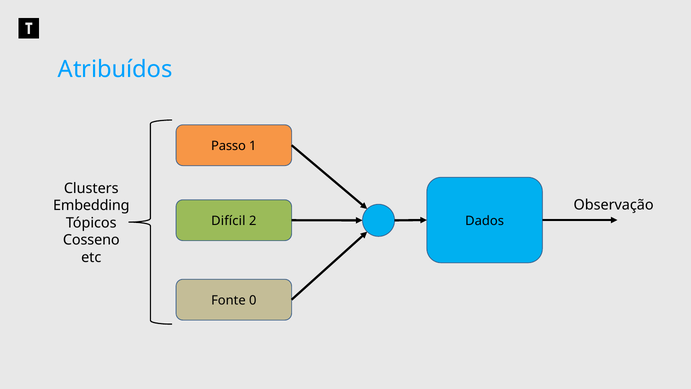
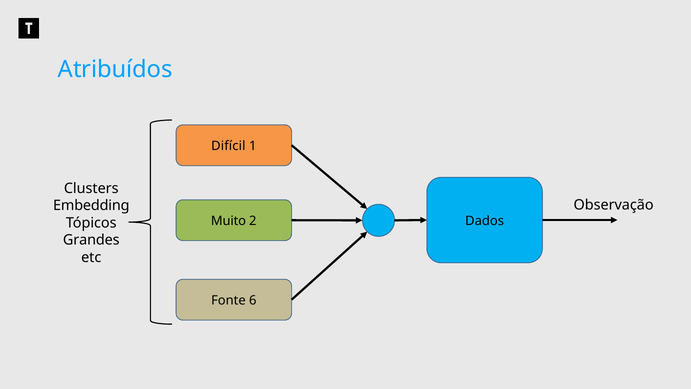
Passo: Passo -> Difícil (228, 146)
Difícil: Difícil -> Muito (228, 221)
Cosseno: Cosseno -> Grandes (91, 240)
0: 0 -> 6 (253, 300)
